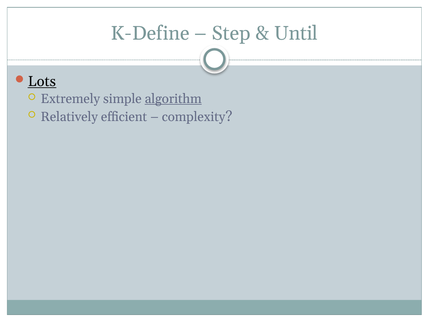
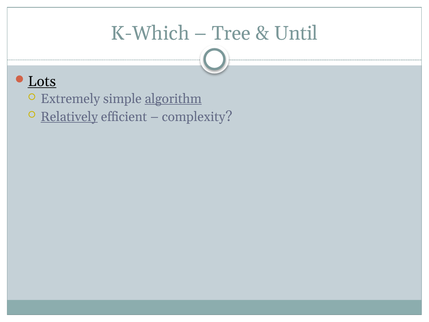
K-Define: K-Define -> K-Which (150, 33)
Step: Step -> Tree (231, 33)
Relatively underline: none -> present (69, 117)
